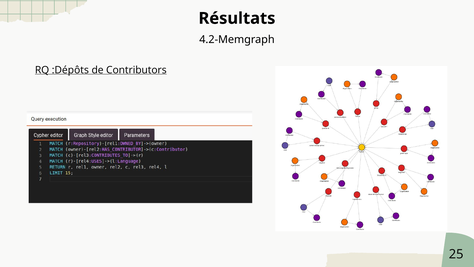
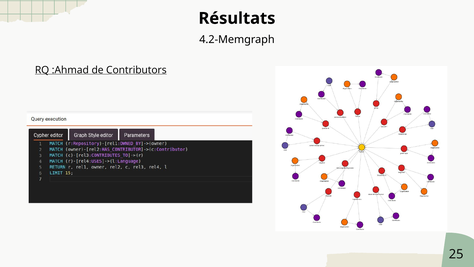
:Dépôts: :Dépôts -> :Ahmad (70, 70)
